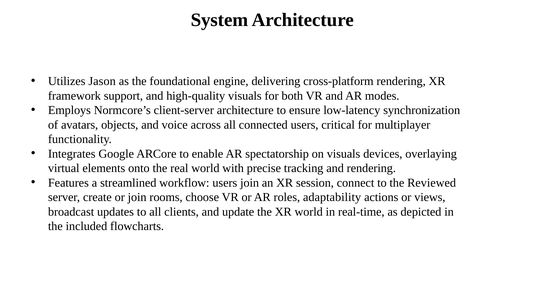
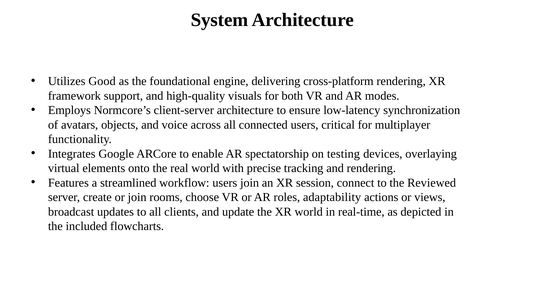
Jason: Jason -> Good (102, 81)
on visuals: visuals -> testing (343, 154)
